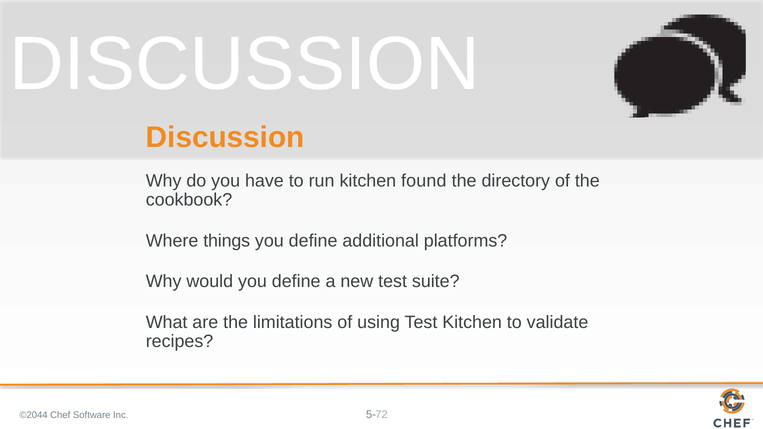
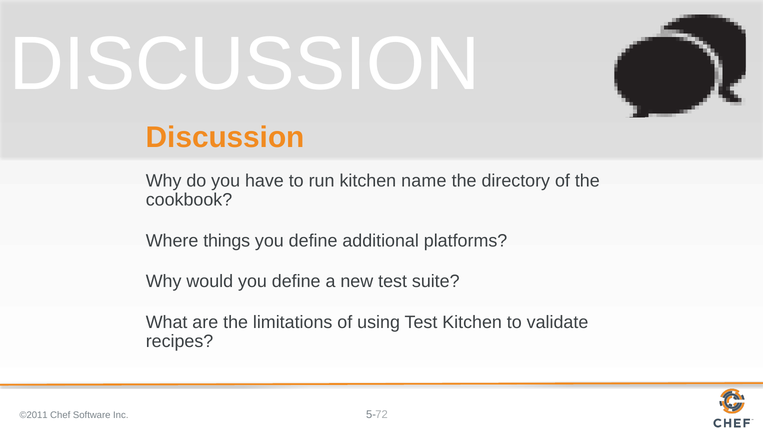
found: found -> name (424, 181)
©2044: ©2044 -> ©2011 (34, 415)
